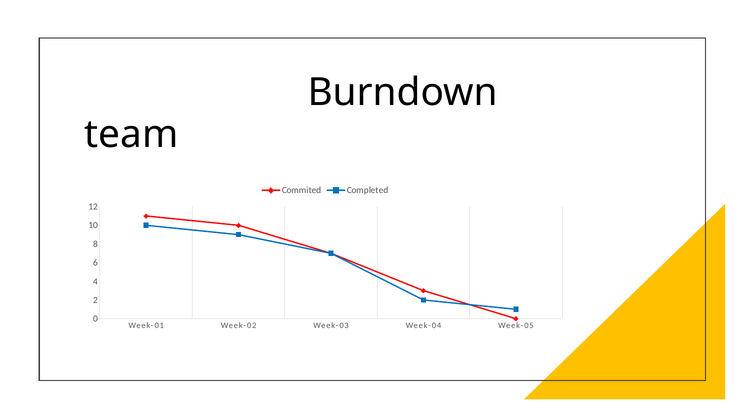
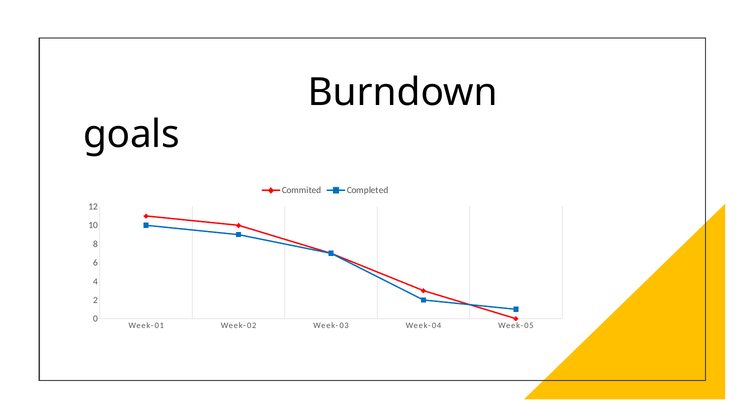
team: team -> goals (132, 134)
